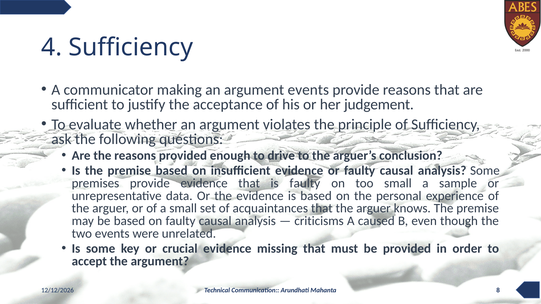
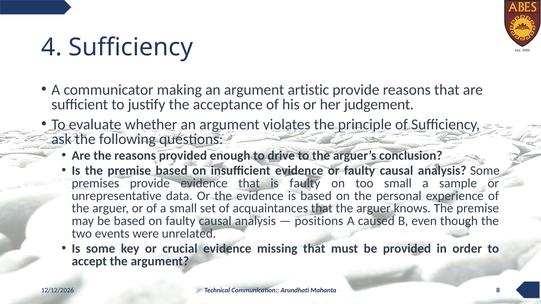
argument events: events -> artistic (308, 90)
criticisms: criticisms -> positions (319, 221)
